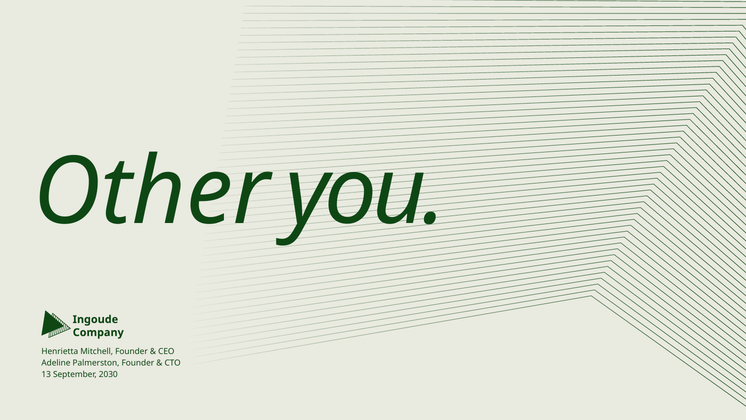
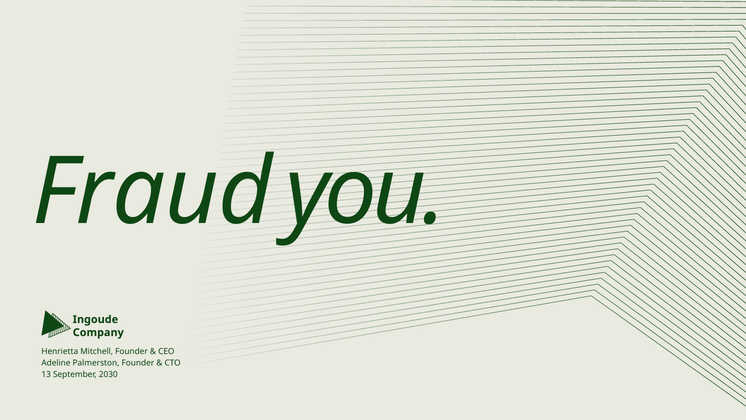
Other: Other -> Fraud (152, 192)
